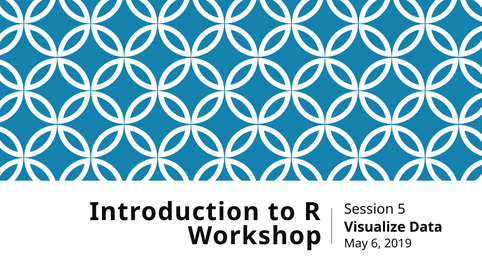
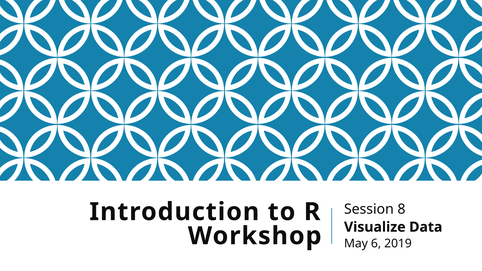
5: 5 -> 8 (402, 209)
